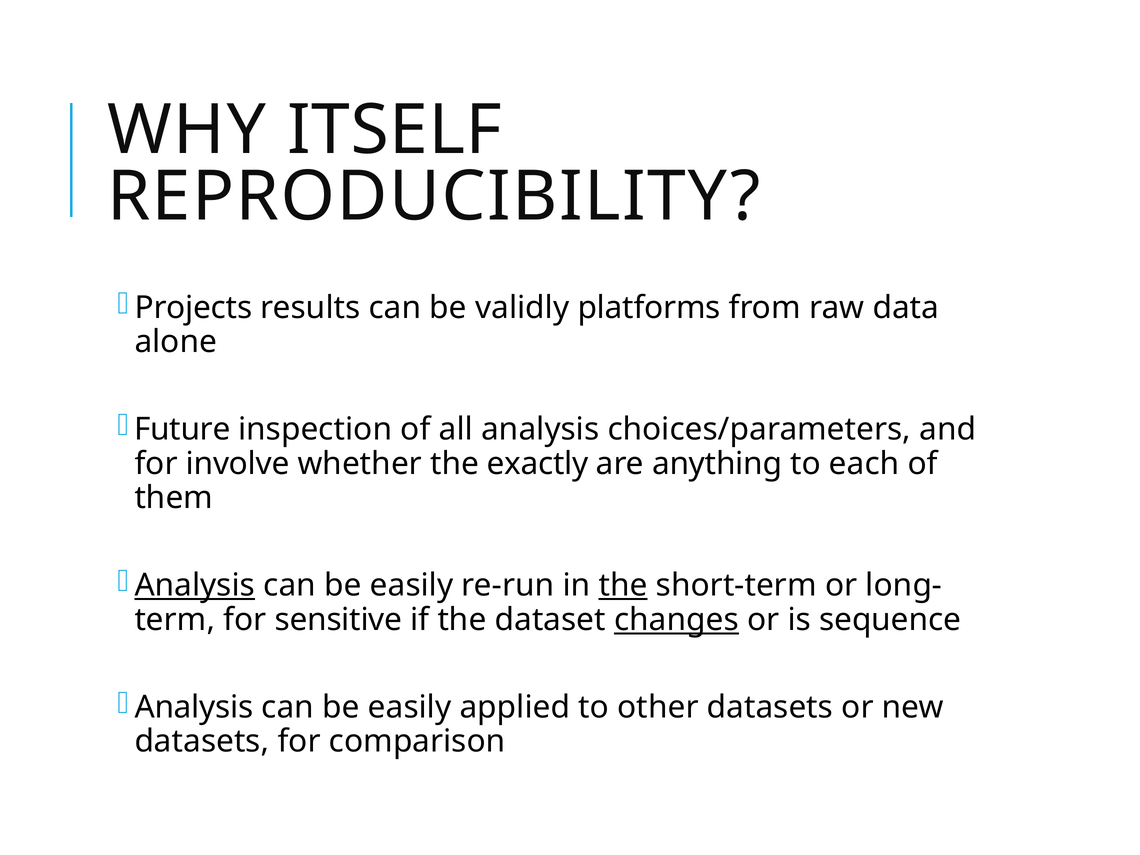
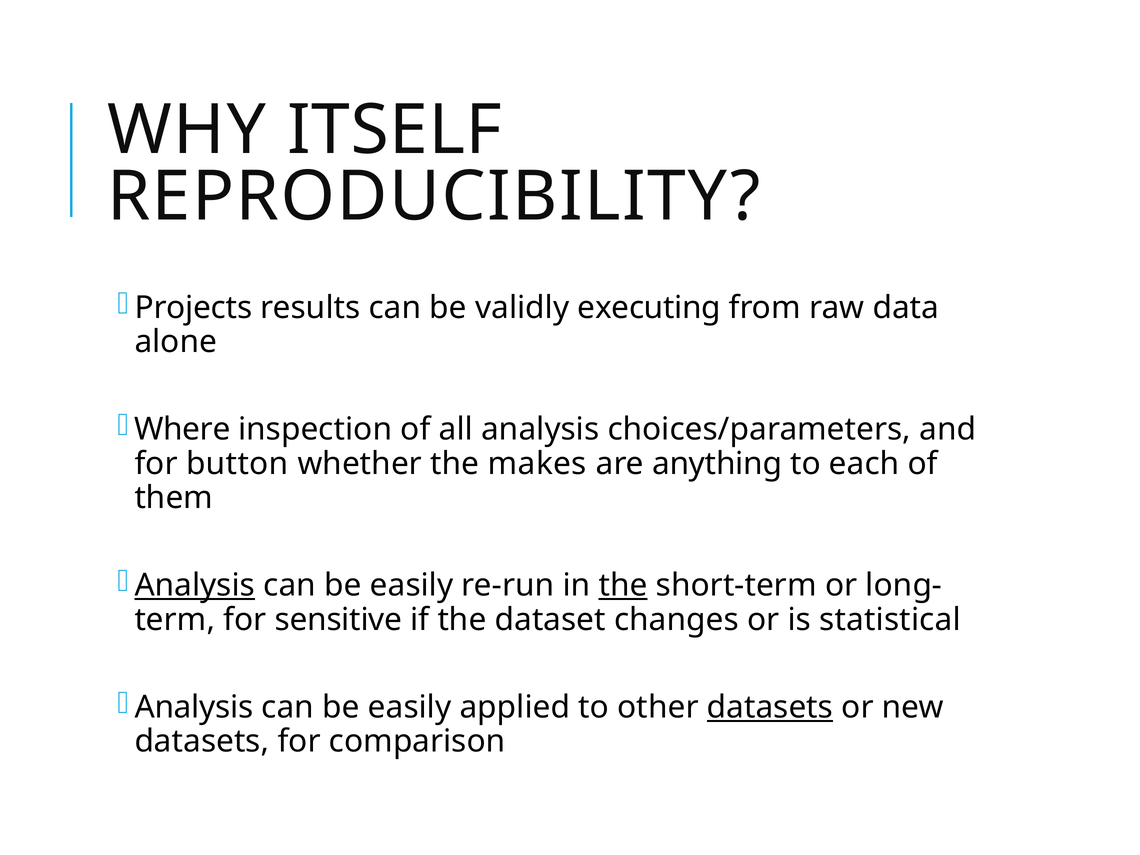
platforms: platforms -> executing (649, 308)
Future: Future -> Where (182, 429)
involve: involve -> button (237, 464)
exactly: exactly -> makes (537, 464)
changes underline: present -> none (676, 620)
sequence: sequence -> statistical (890, 620)
datasets underline: none -> present (770, 707)
